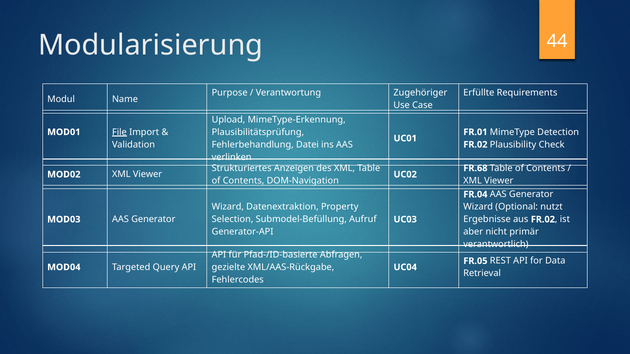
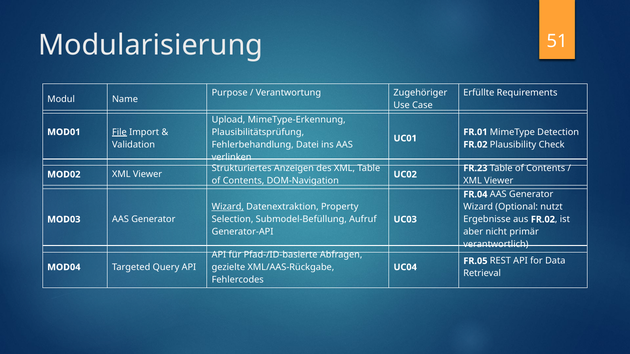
44: 44 -> 51 (557, 41)
FR.68: FR.68 -> FR.23 (475, 168)
Wizard underline: none -> present (228, 207)
